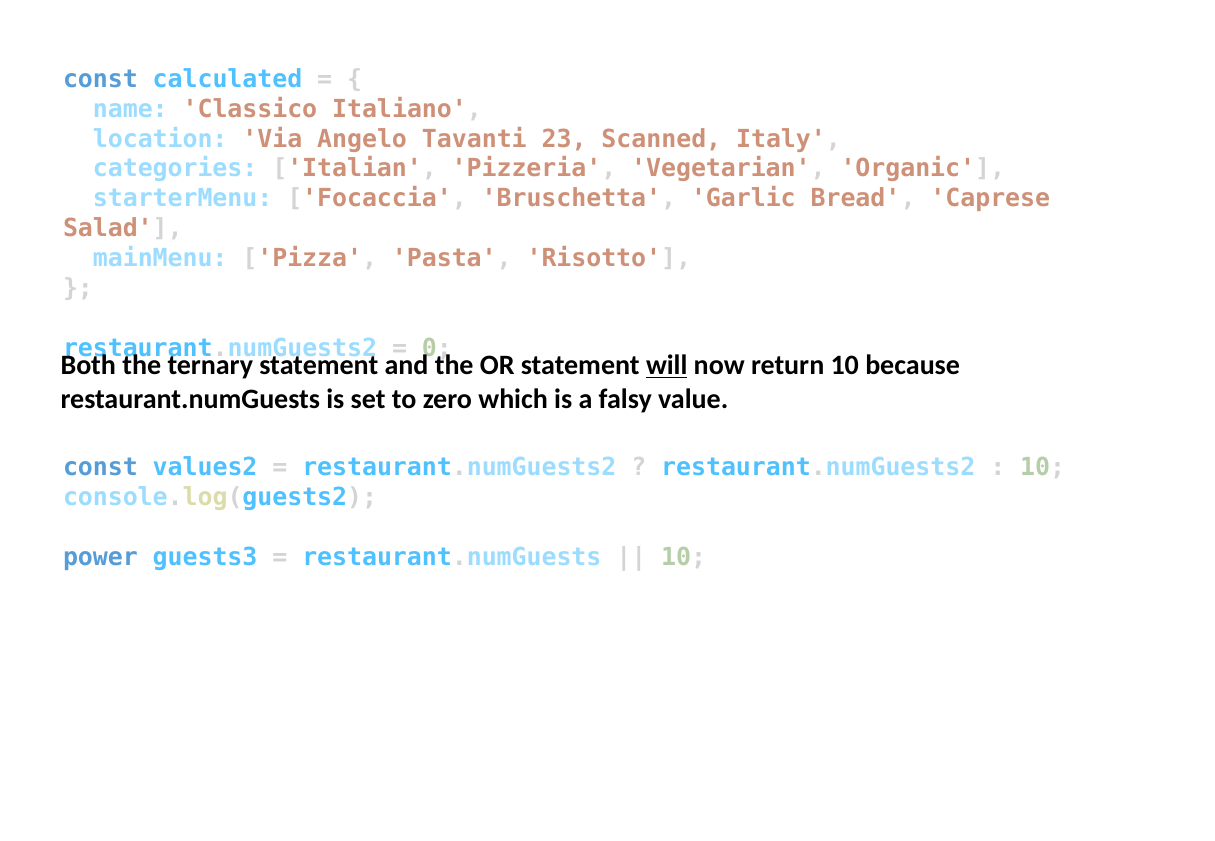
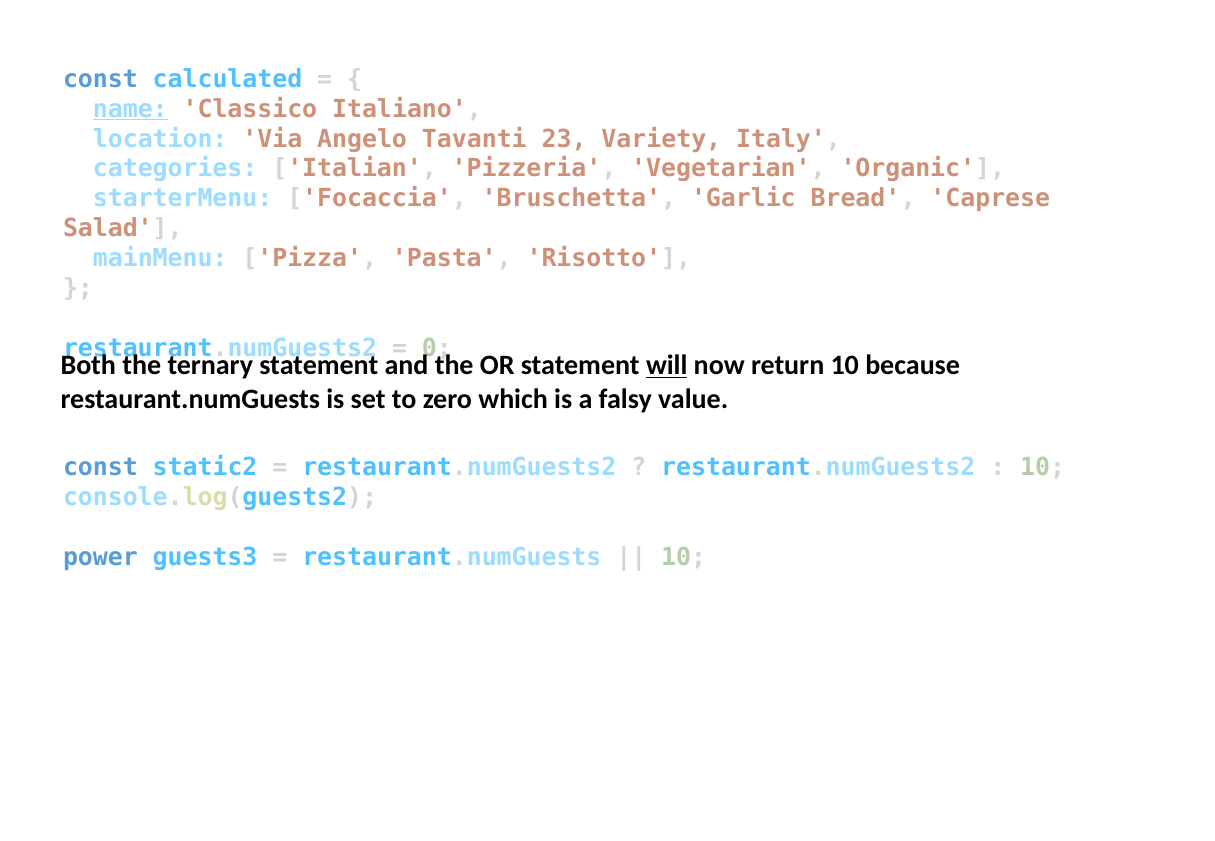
name underline: none -> present (130, 109)
Scanned: Scanned -> Variety (661, 139)
values2: values2 -> static2 (205, 468)
